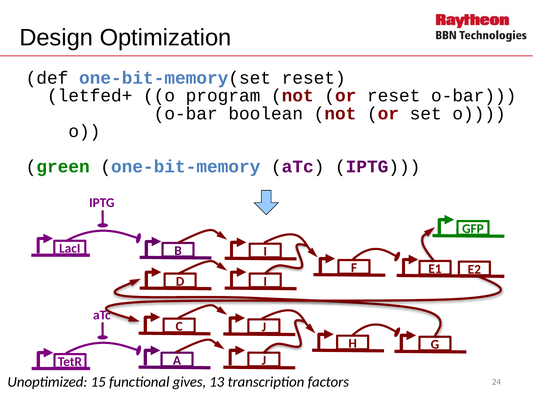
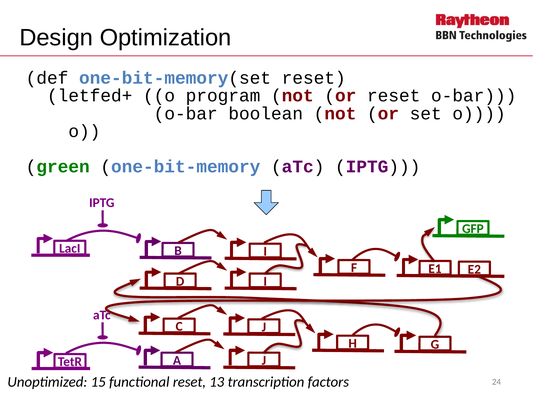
functional gives: gives -> reset (189, 382)
